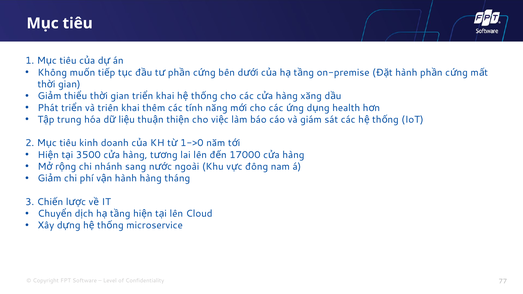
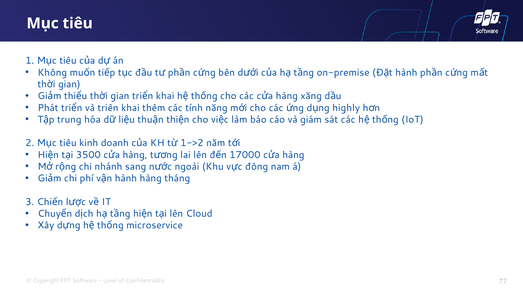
health: health -> highly (346, 108)
1->0: 1->0 -> 1->2 (192, 143)
